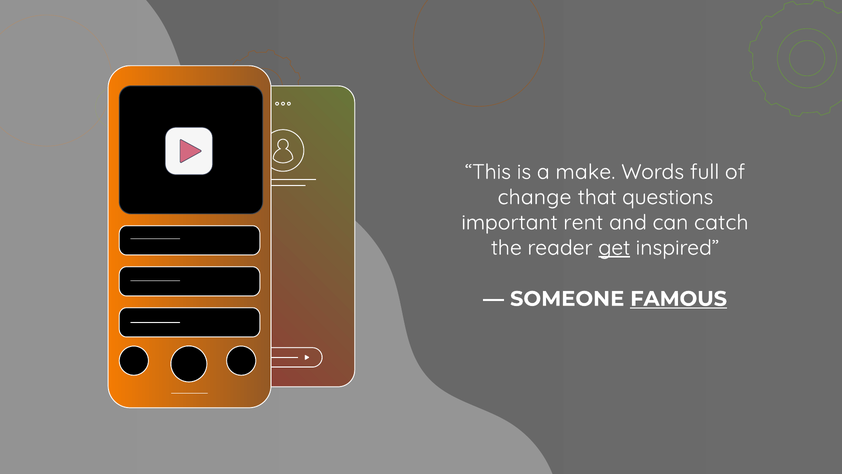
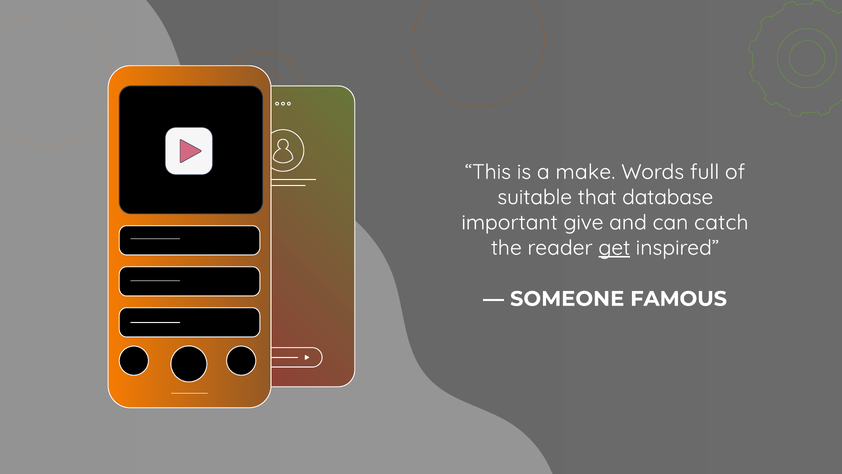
change: change -> suitable (535, 197)
questions: questions -> database (668, 197)
rent: rent -> give (583, 222)
FAMOUS underline: present -> none (679, 299)
